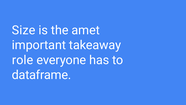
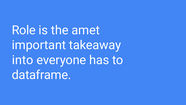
Size: Size -> Role (24, 30)
role: role -> into (23, 60)
